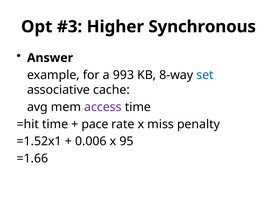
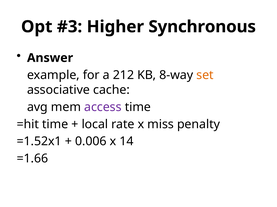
993: 993 -> 212 (123, 75)
set colour: blue -> orange (205, 75)
pace: pace -> local (95, 125)
95: 95 -> 14 (127, 142)
